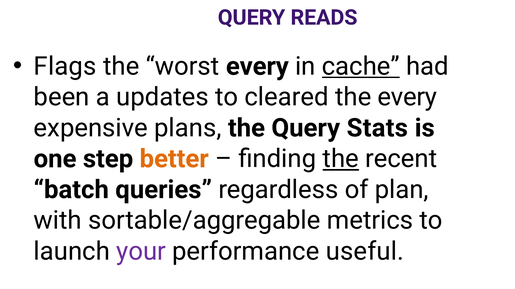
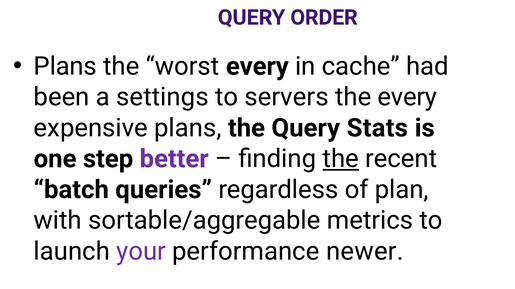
READS: READS -> ORDER (324, 18)
Flags: Flags -> Plans (65, 66)
cache underline: present -> none (361, 66)
updates: updates -> settings (162, 97)
cleared: cleared -> servers (287, 97)
better colour: orange -> purple (174, 159)
useful: useful -> newer (365, 252)
